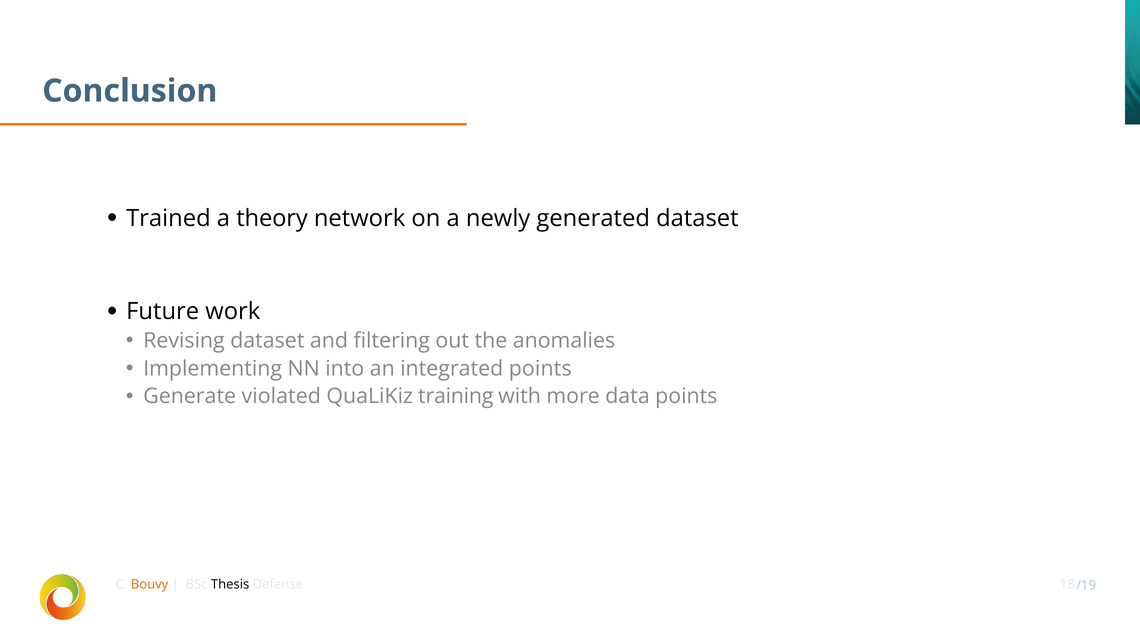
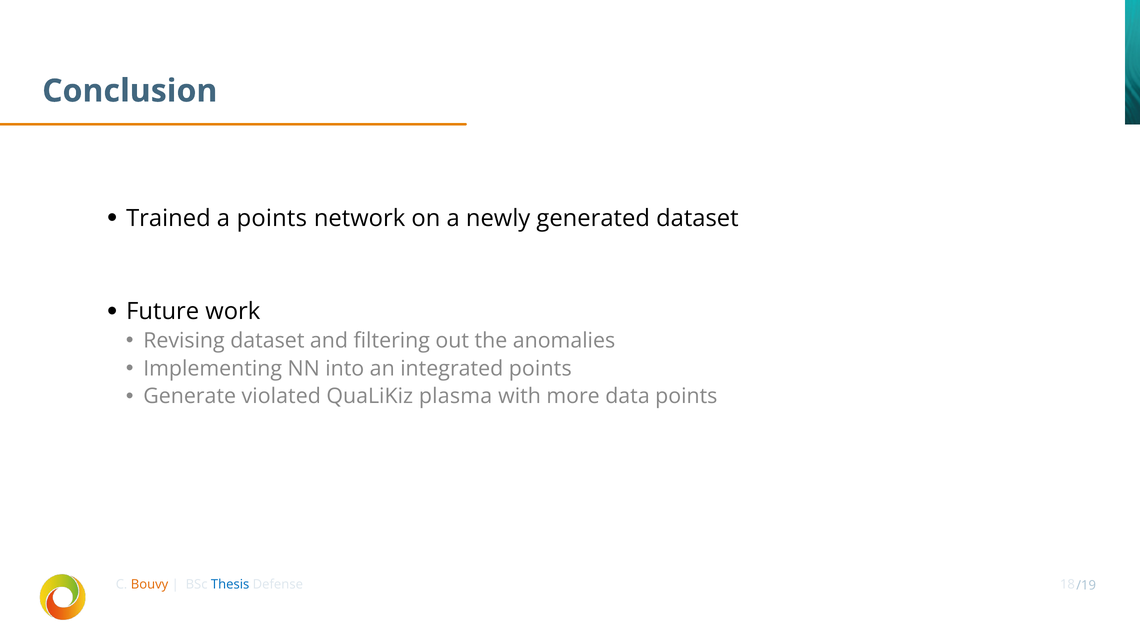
a theory: theory -> points (272, 218)
training: training -> plasma (456, 396)
Thesis colour: black -> blue (230, 585)
